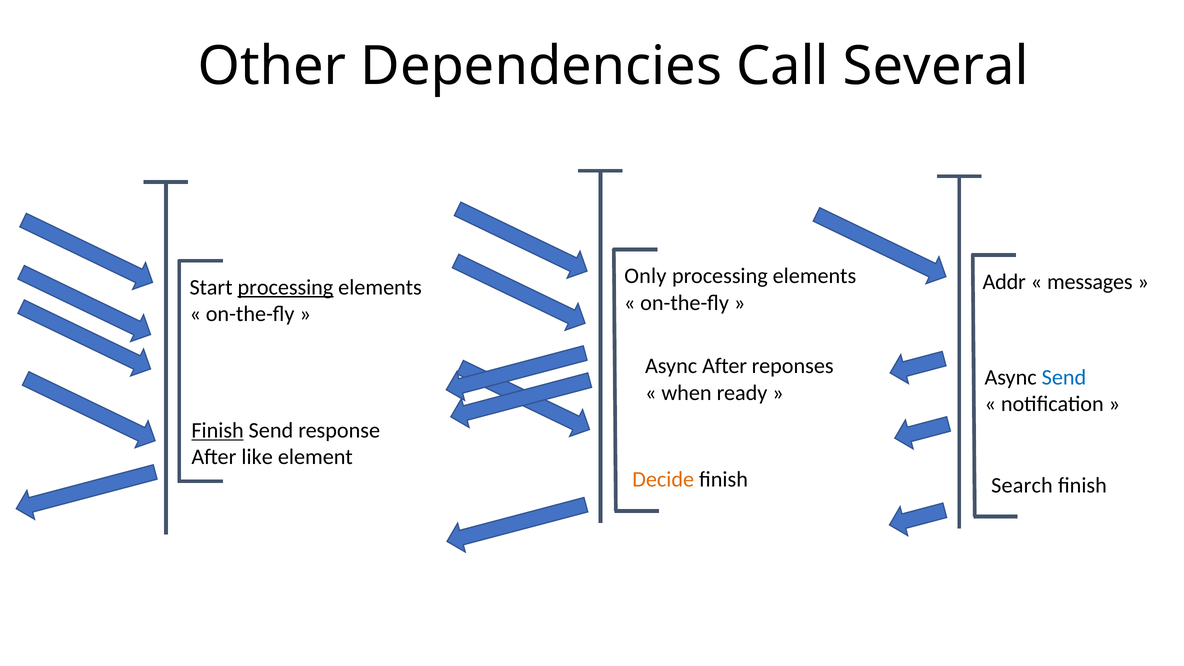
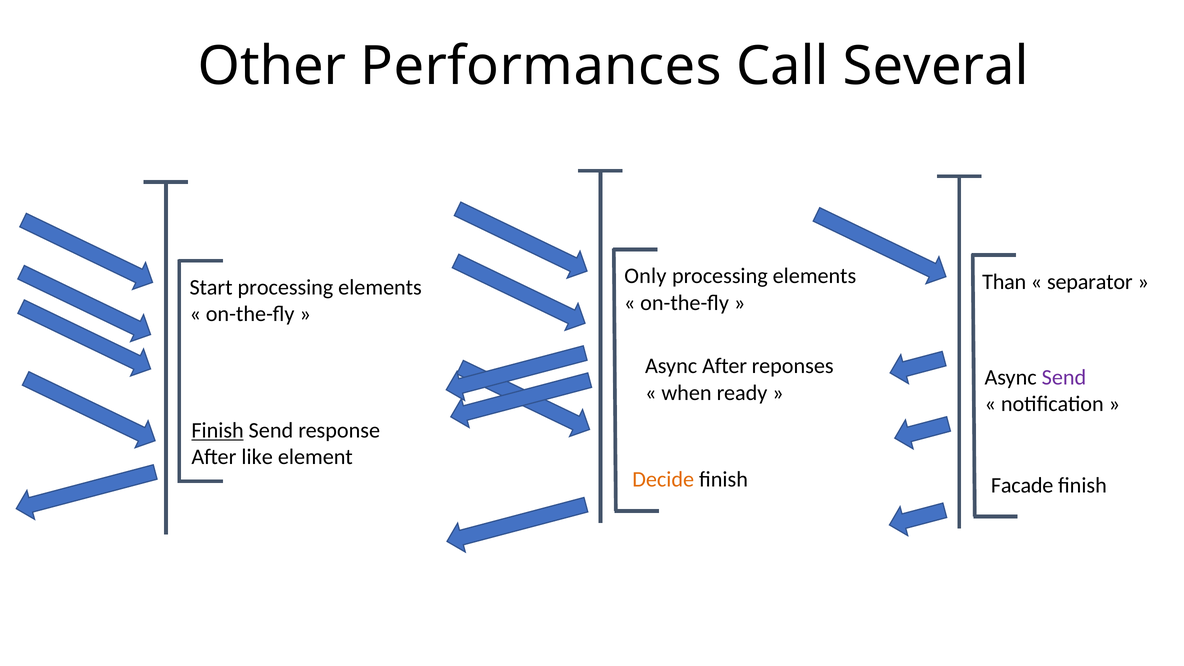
Dependencies: Dependencies -> Performances (541, 66)
Addr: Addr -> Than (1004, 282)
messages: messages -> separator (1090, 282)
processing underline: present -> none (285, 287)
Send colour: blue -> purple (1064, 377)
Search: Search -> Facade (1022, 485)
